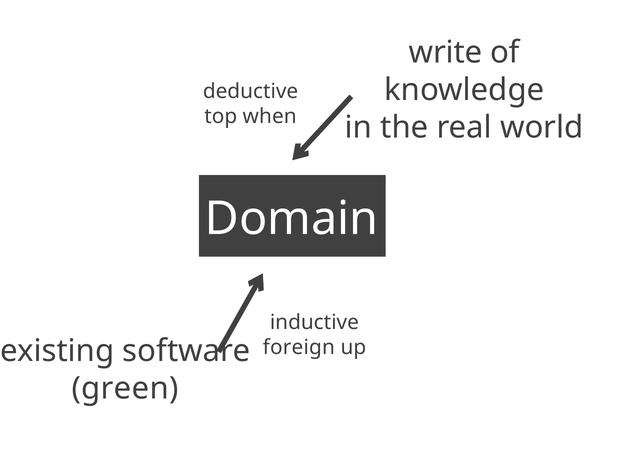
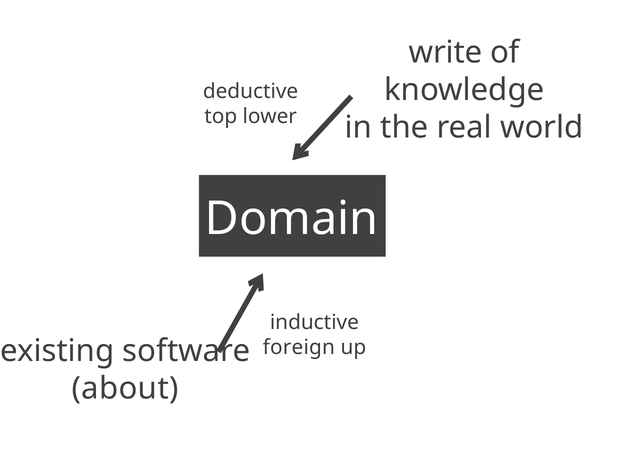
when: when -> lower (270, 116)
green: green -> about (125, 389)
